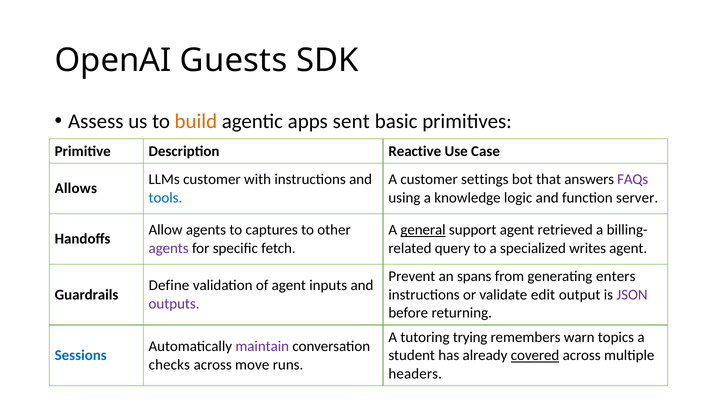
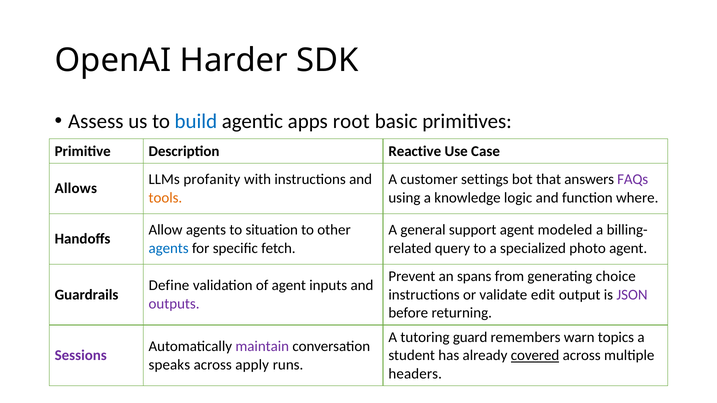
Guests: Guests -> Harder (234, 60)
build colour: orange -> blue (196, 121)
sent: sent -> root (351, 121)
LLMs customer: customer -> profanity (212, 180)
tools colour: blue -> orange (165, 198)
server: server -> where (637, 198)
captures: captures -> situation (272, 230)
general underline: present -> none (423, 230)
retrieved: retrieved -> modeled (565, 230)
agents colour: purple -> blue (169, 248)
writes: writes -> photo (588, 248)
enters: enters -> choice (616, 277)
trying: trying -> guard (470, 337)
Sessions colour: blue -> purple (81, 356)
checks: checks -> speaks (169, 365)
move: move -> apply (252, 365)
